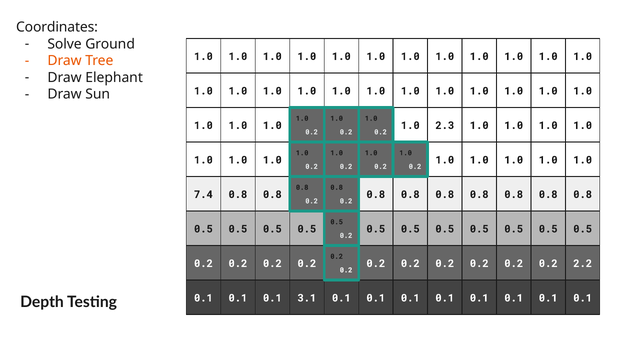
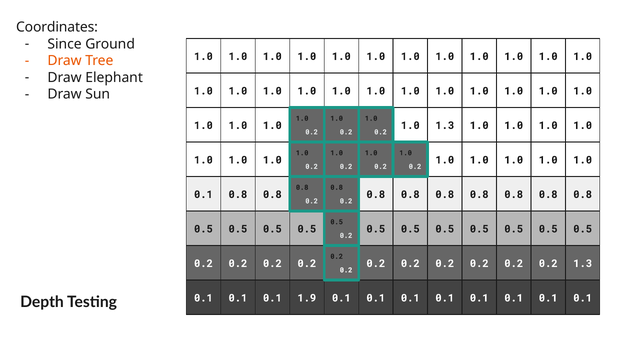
Solve: Solve -> Since (65, 44)
1.0 2.3: 2.3 -> 1.3 (445, 125)
7.4: 7.4 -> 0.1 (203, 194)
0.2 2.2: 2.2 -> 1.3 (583, 263)
3.1: 3.1 -> 1.9 (307, 298)
